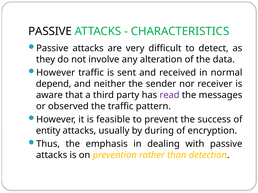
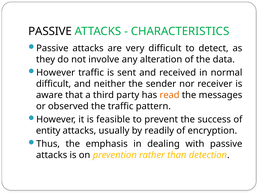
depend: depend -> difficult (54, 84)
read colour: purple -> orange (170, 95)
during: during -> readily (159, 131)
